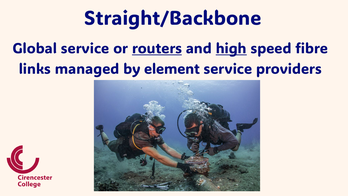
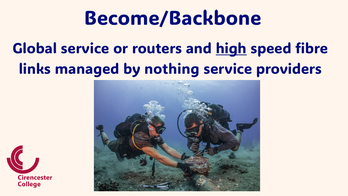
Straight/Backbone: Straight/Backbone -> Become/Backbone (173, 18)
routers underline: present -> none (157, 49)
element: element -> nothing (172, 69)
